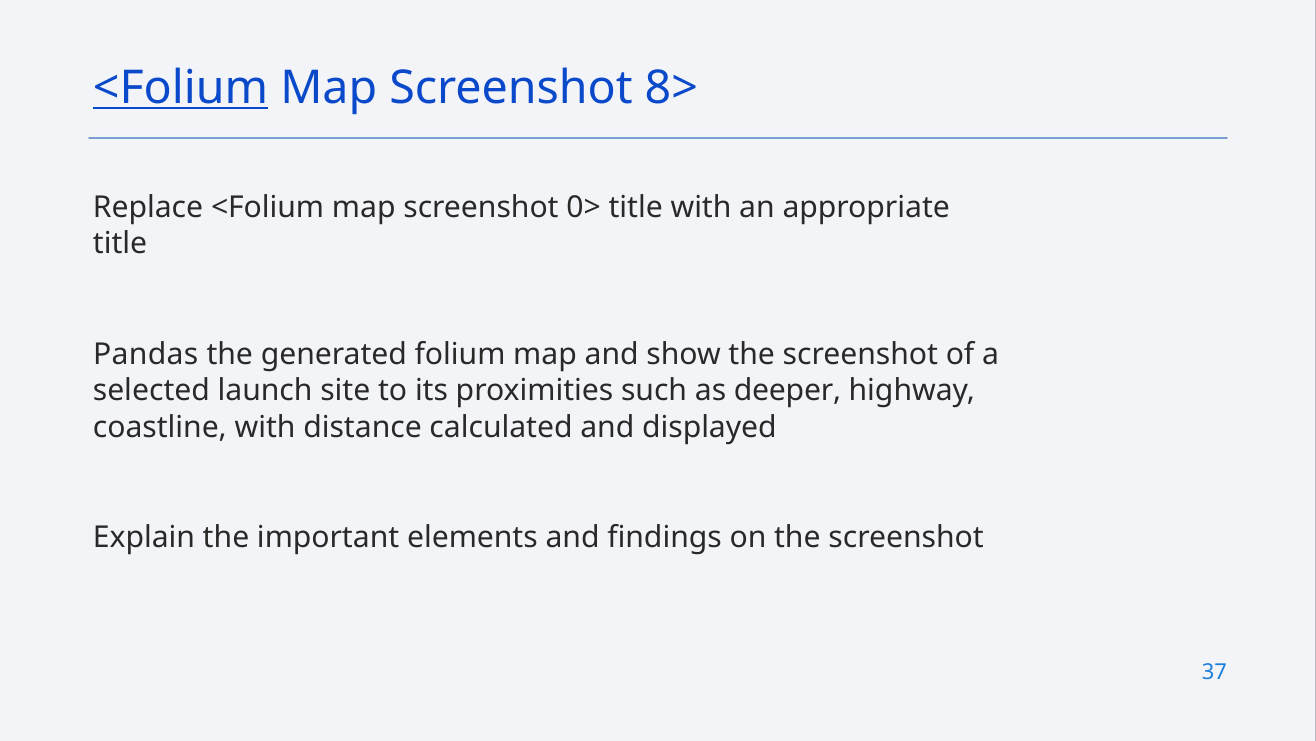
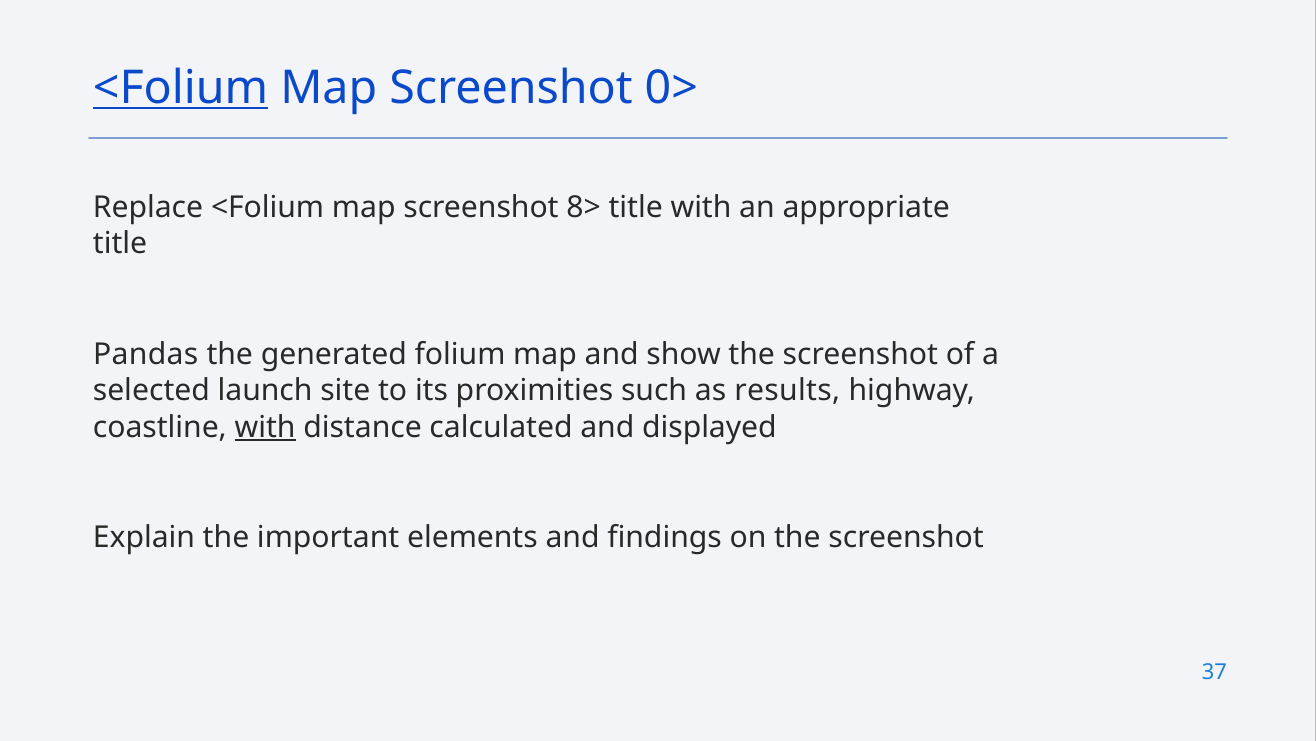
8>: 8> -> 0> (671, 88)
0>: 0> -> 8> (584, 208)
deeper: deeper -> results (787, 391)
with underline: none -> present (265, 427)
